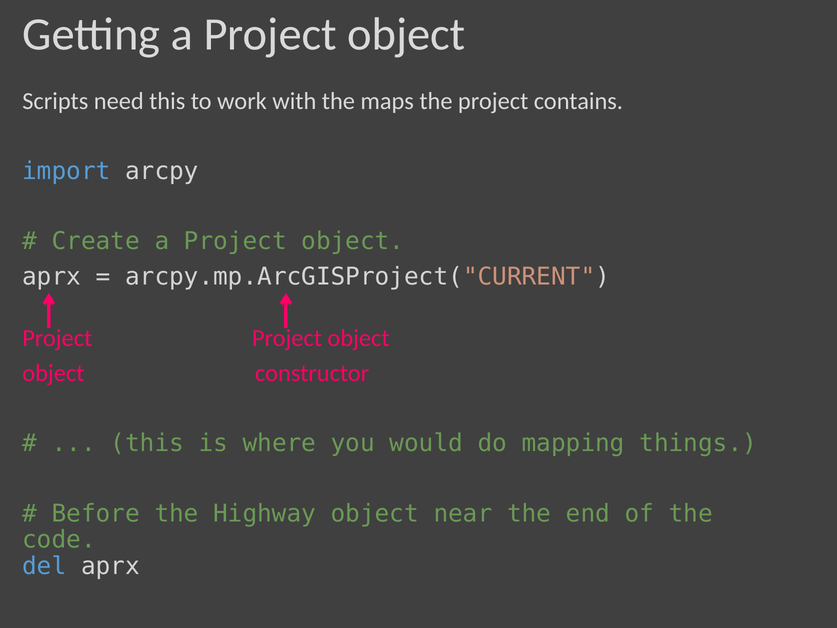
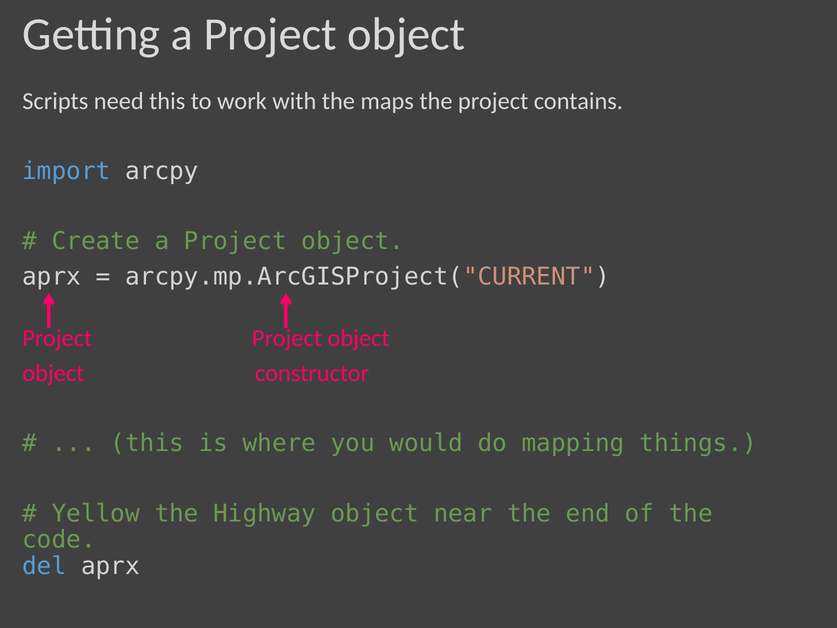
Before: Before -> Yellow (96, 513)
